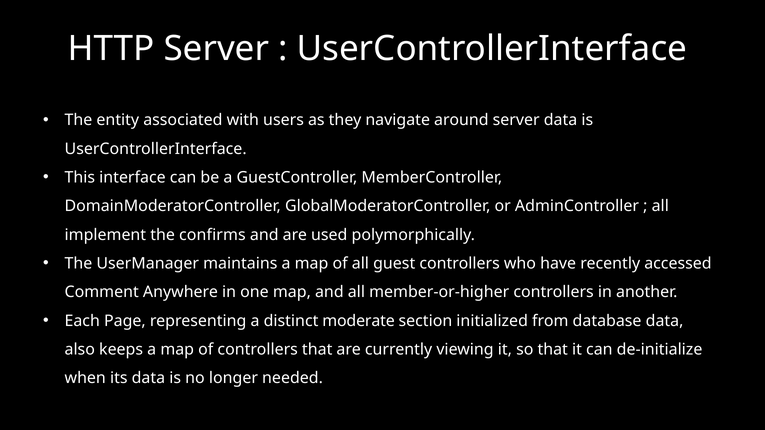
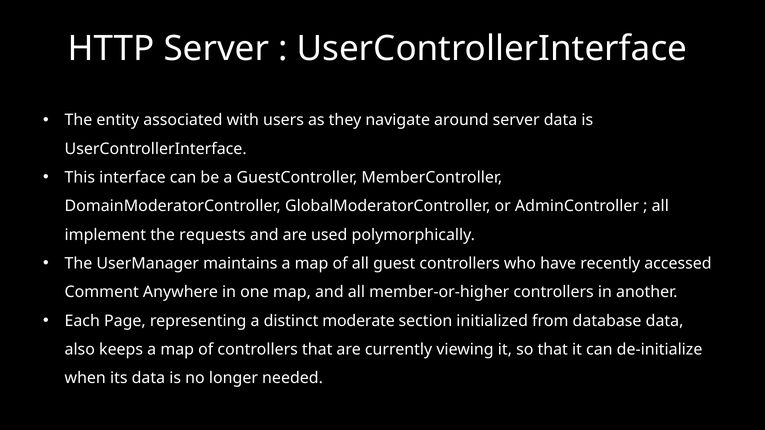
confirms: confirms -> requests (212, 235)
